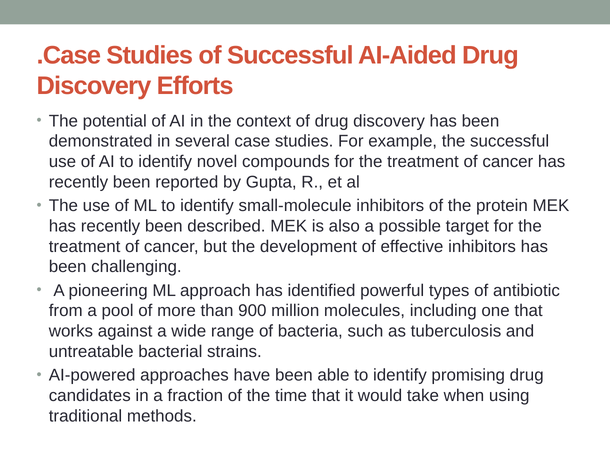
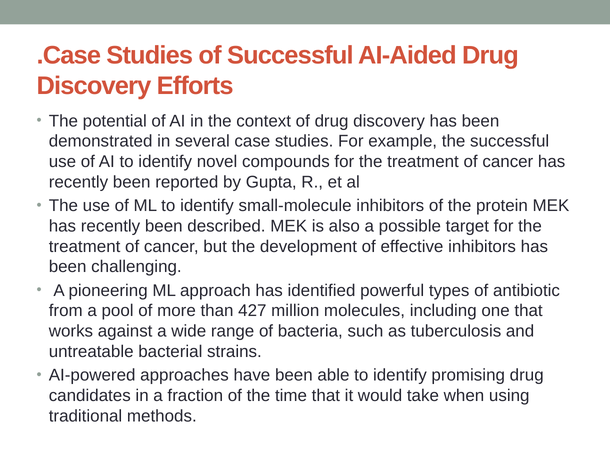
900: 900 -> 427 (252, 311)
